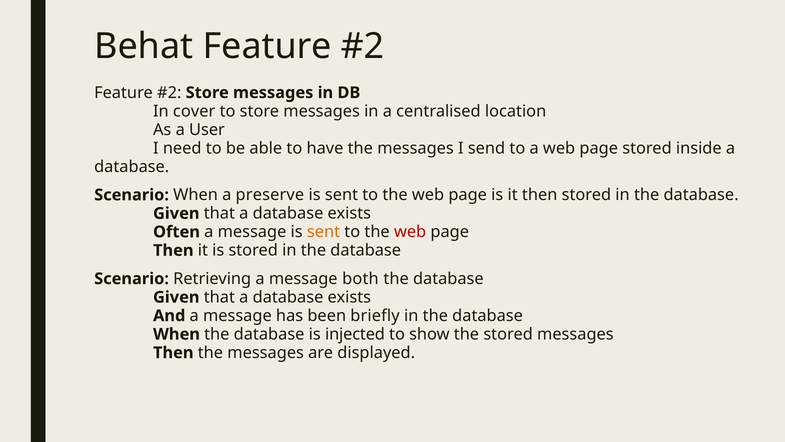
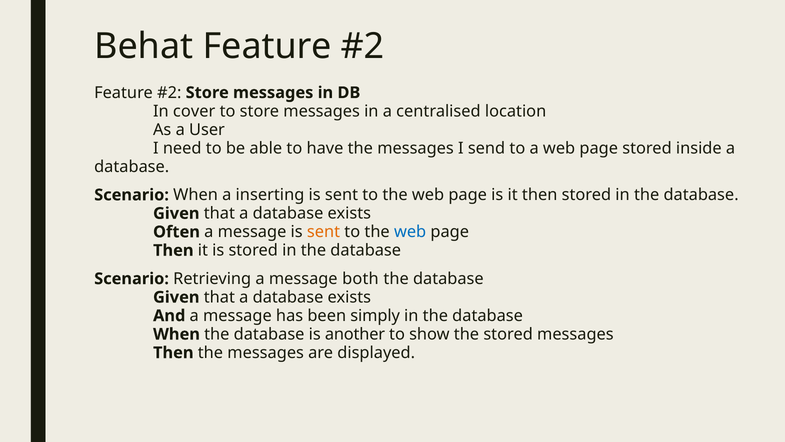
preserve: preserve -> inserting (270, 195)
web colour: red -> blue (410, 232)
briefly: briefly -> simply (375, 315)
injected: injected -> another (355, 334)
